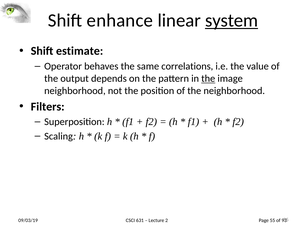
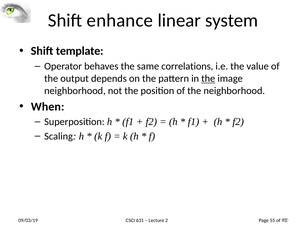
system underline: present -> none (232, 20)
estimate: estimate -> template (80, 51)
Filters: Filters -> When (48, 107)
